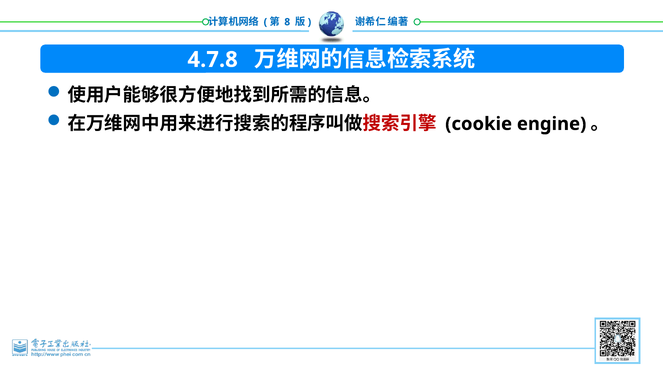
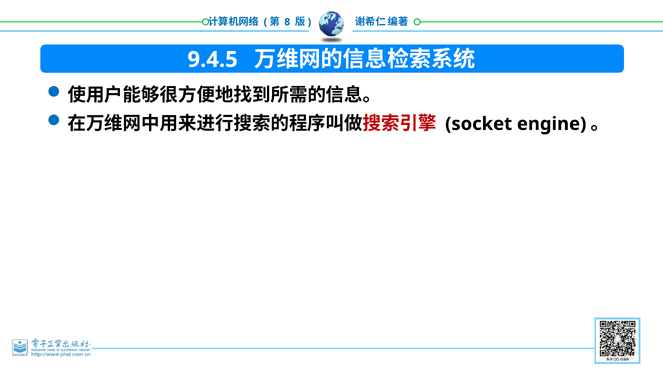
4.7.8: 4.7.8 -> 9.4.5 (213, 60)
cookie: cookie -> socket (479, 124)
